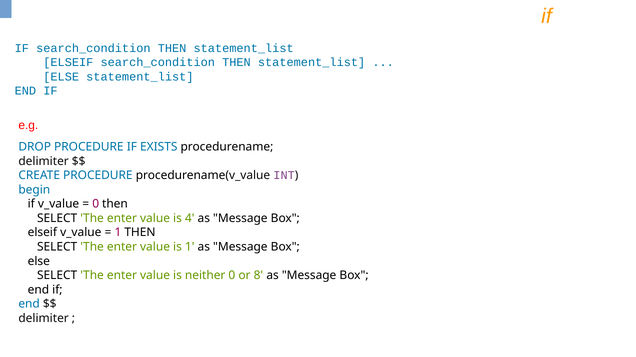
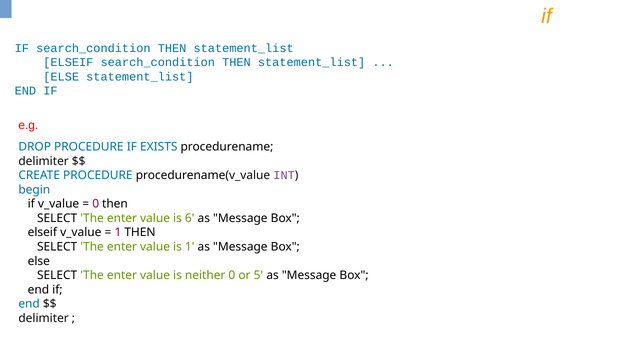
4: 4 -> 6 (190, 219)
8: 8 -> 5 (258, 276)
